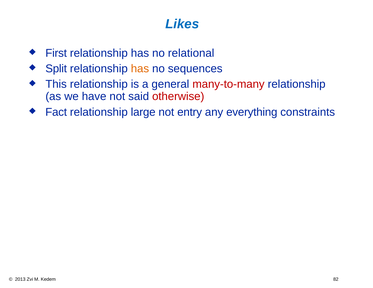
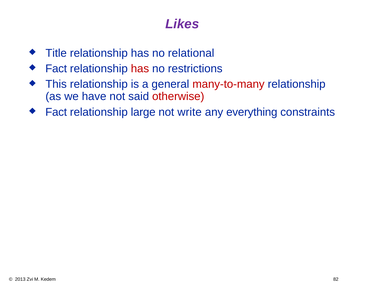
Likes colour: blue -> purple (182, 24)
First: First -> Title (56, 53)
Split: Split -> Fact (56, 69)
has colour: orange -> red (140, 69)
sequences: sequences -> restrictions (195, 69)
entry: entry -> write (190, 112)
